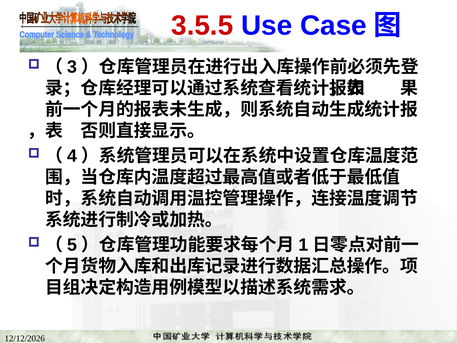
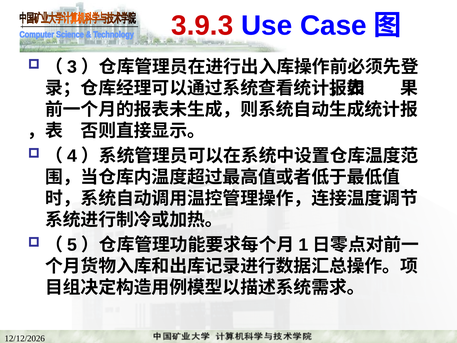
3.5.5: 3.5.5 -> 3.9.3 (202, 26)
